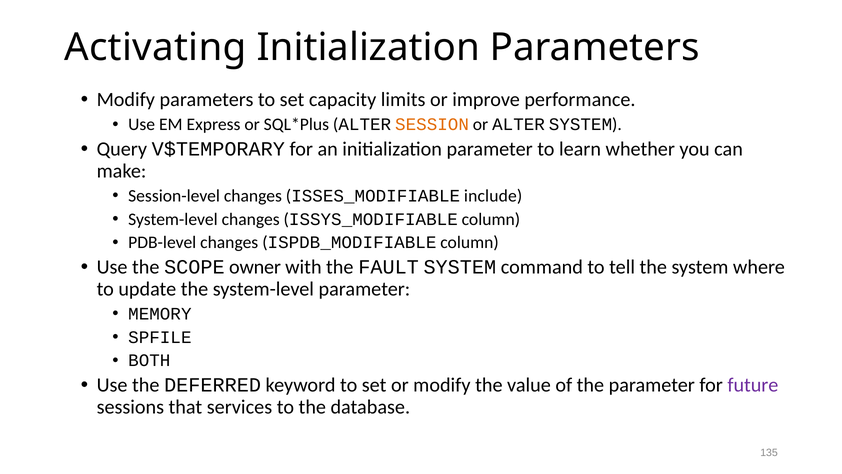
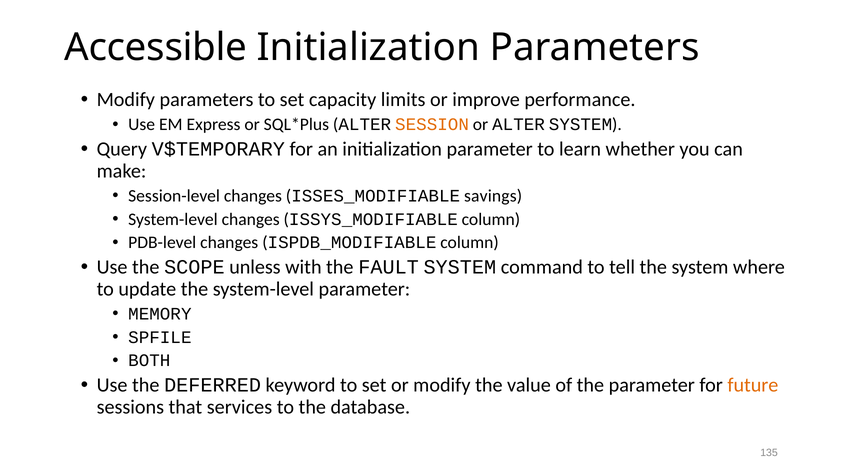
Activating: Activating -> Accessible (156, 48)
include: include -> savings (493, 196)
owner: owner -> unless (255, 267)
future colour: purple -> orange (753, 385)
